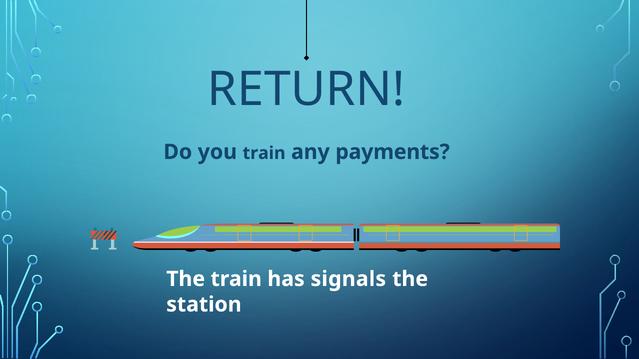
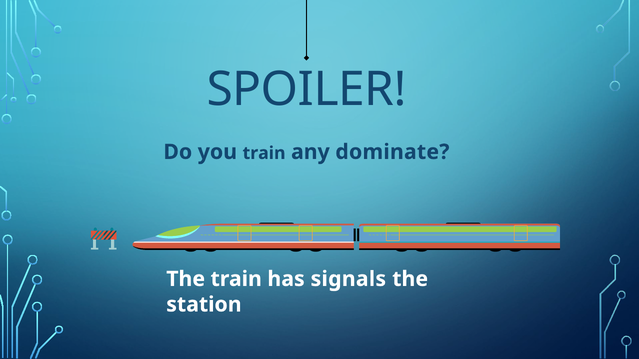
RETURN: RETURN -> SPOILER (307, 89)
payments: payments -> dominate (392, 152)
